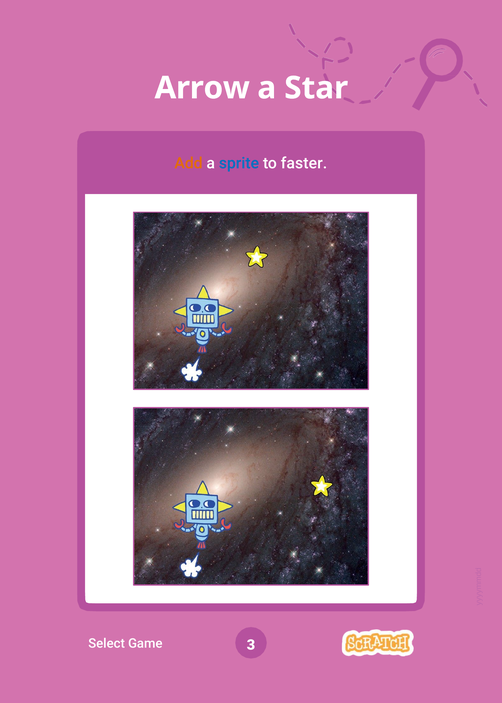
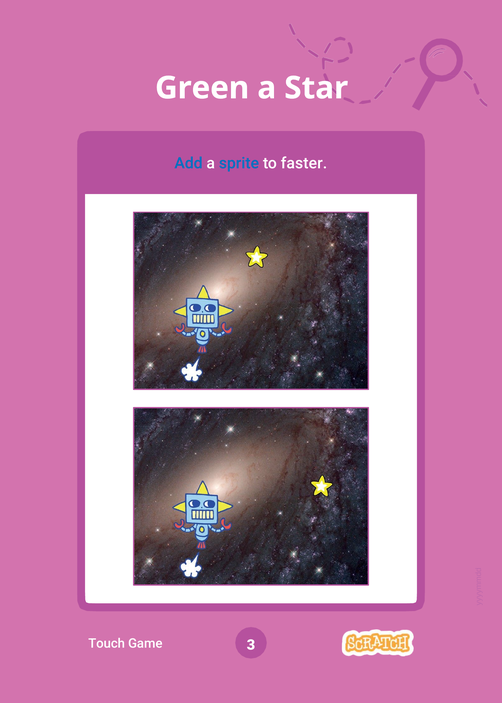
Arrow: Arrow -> Green (202, 88)
Add colour: orange -> blue (188, 163)
Select: Select -> Touch (107, 643)
